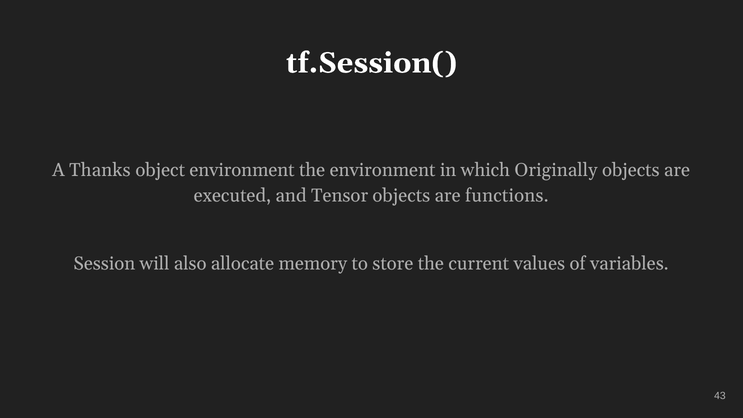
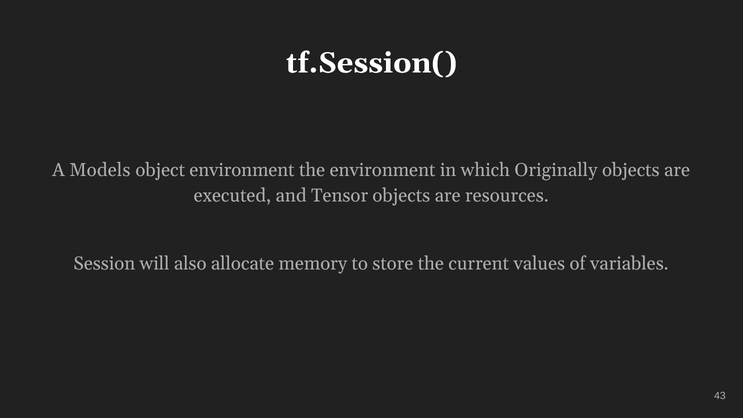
Thanks: Thanks -> Models (100, 170)
functions: functions -> resources (507, 196)
